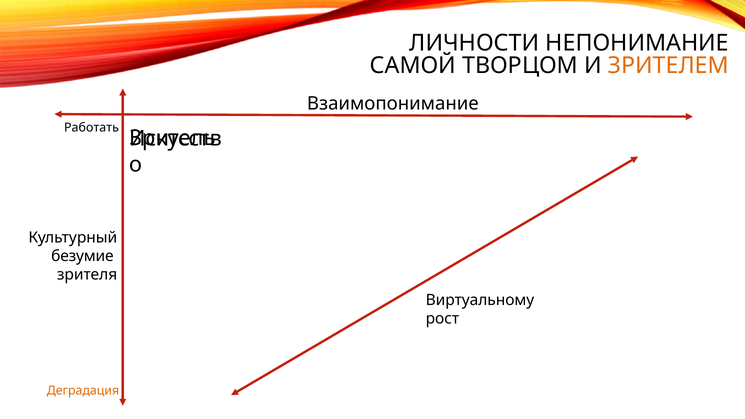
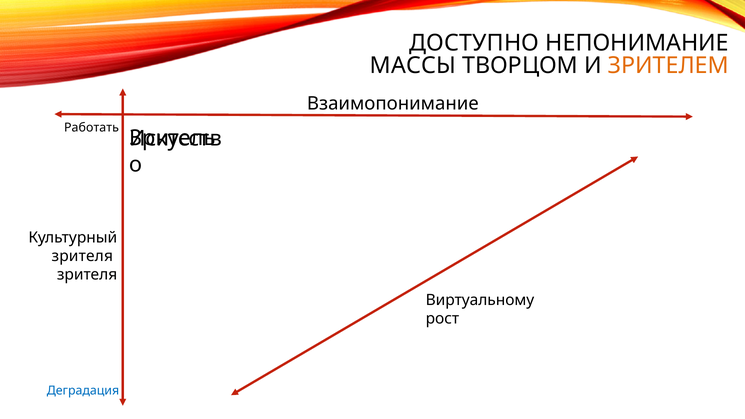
ЛИЧНОСТИ: ЛИЧНОСТИ -> ДОСТУПНО (474, 43)
САМОЙ: САМОЙ -> МАССЫ (413, 66)
безумие: безумие -> зрителя (82, 256)
Деградация colour: orange -> blue (83, 391)
